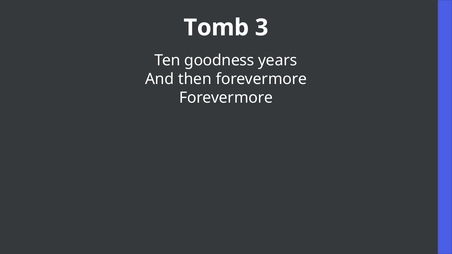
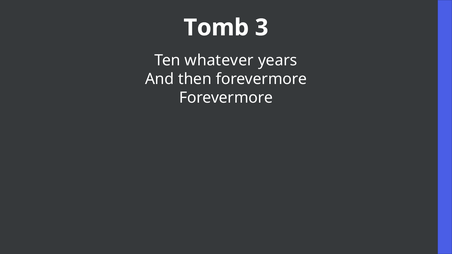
goodness: goodness -> whatever (219, 60)
